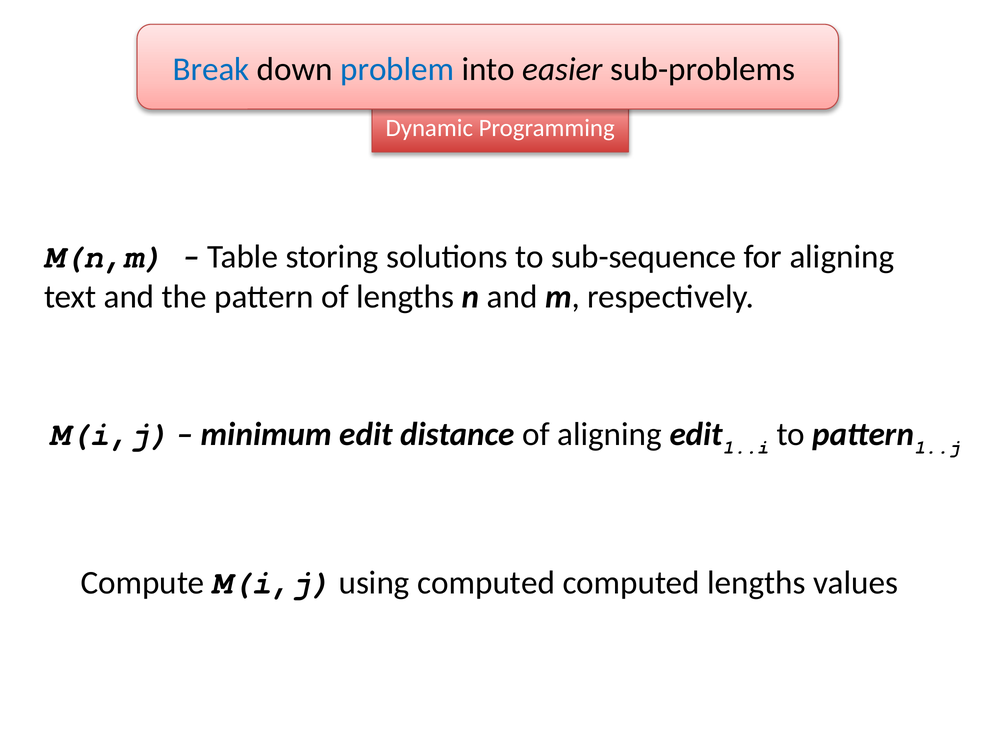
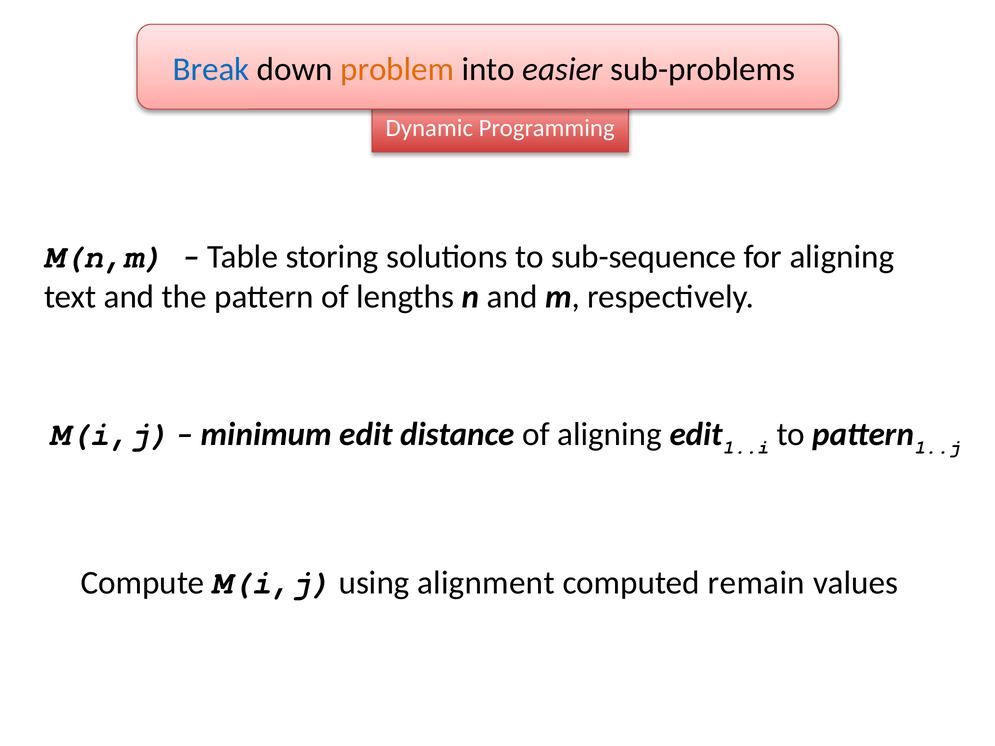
problem colour: blue -> orange (397, 69)
using computed: computed -> alignment (486, 583)
computed lengths: lengths -> remain (756, 583)
